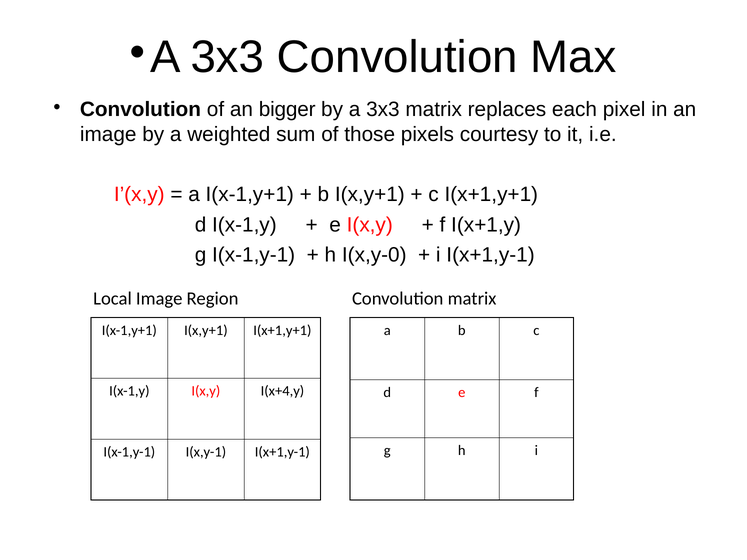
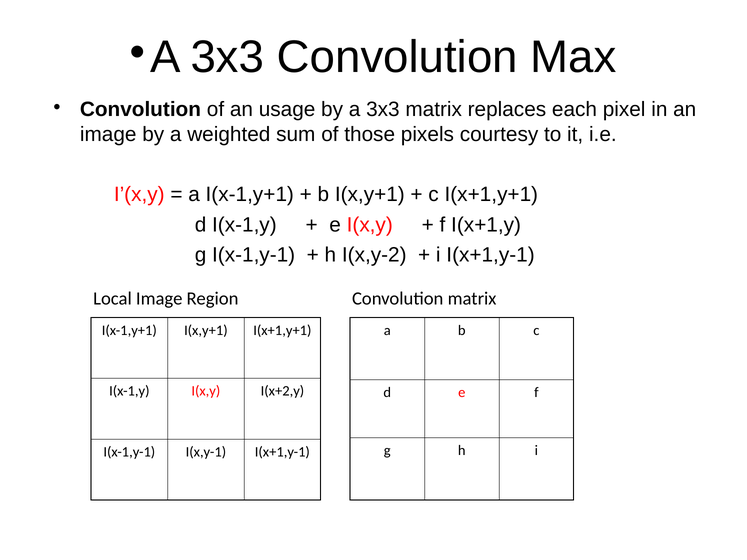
bigger: bigger -> usage (287, 110)
I(x,y-0: I(x,y-0 -> I(x,y-2 (374, 255)
I(x+4,y: I(x+4,y -> I(x+2,y (282, 391)
